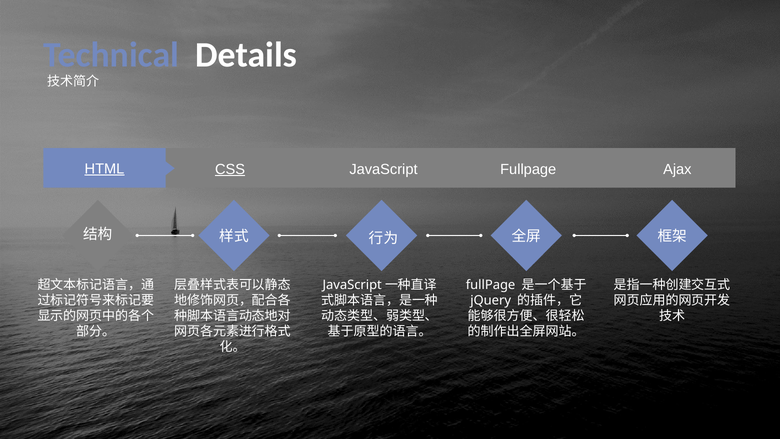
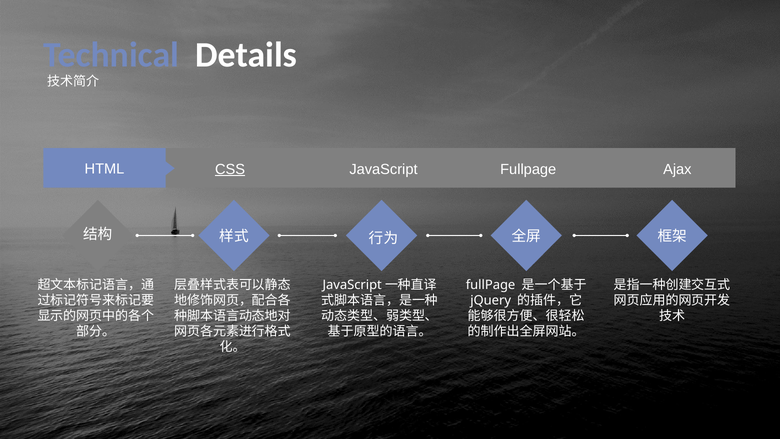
HTML underline: present -> none (104, 169)
